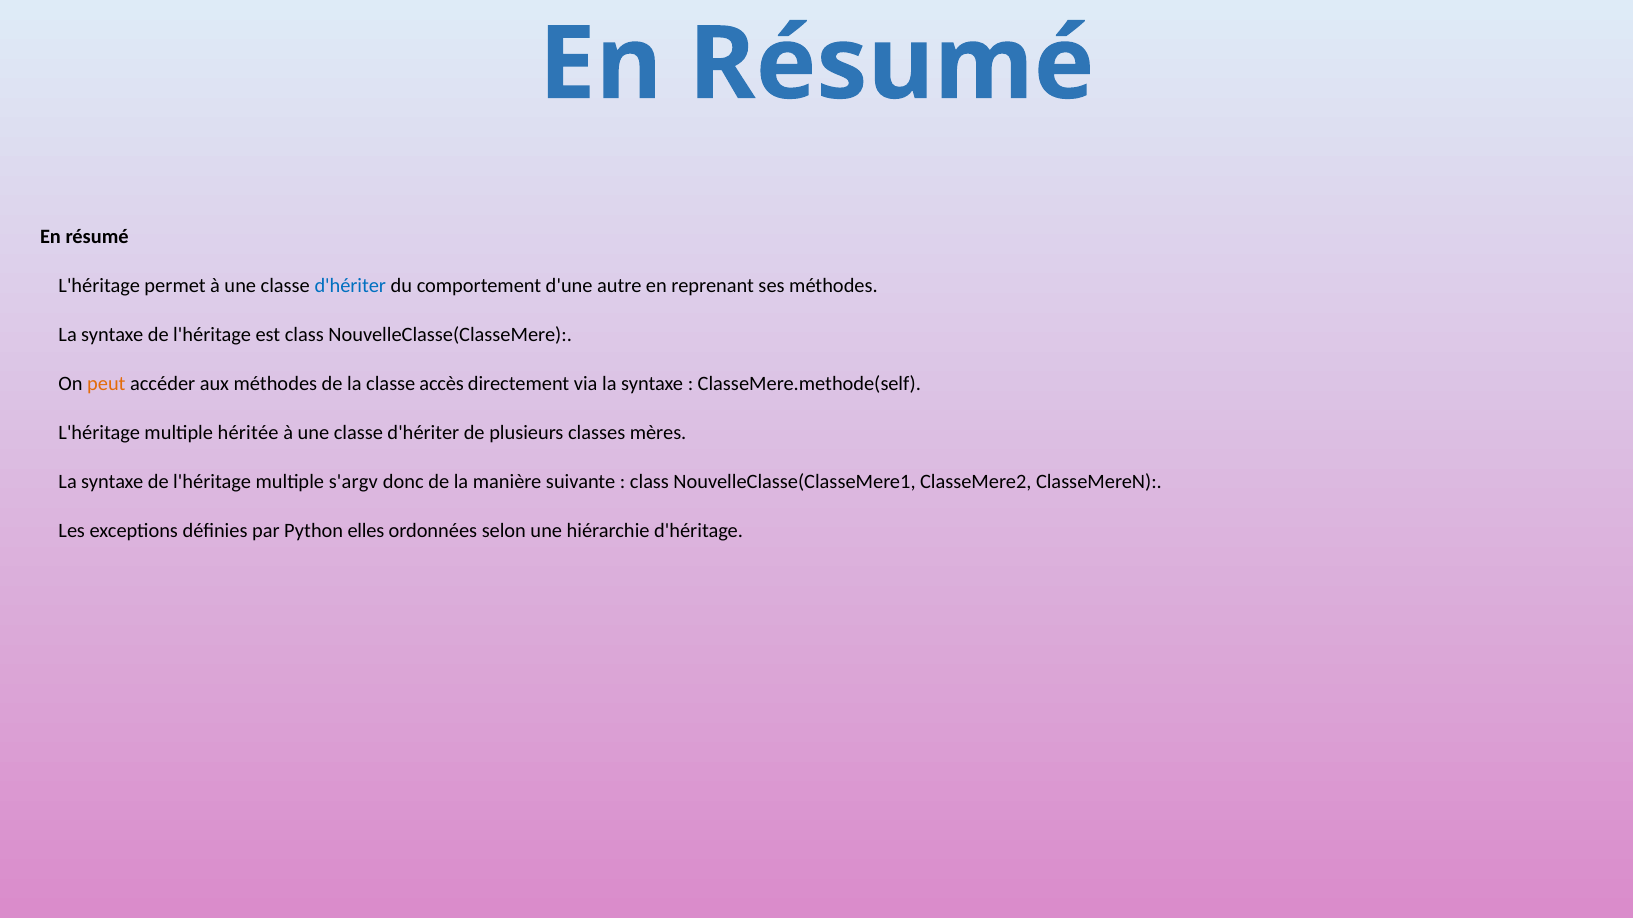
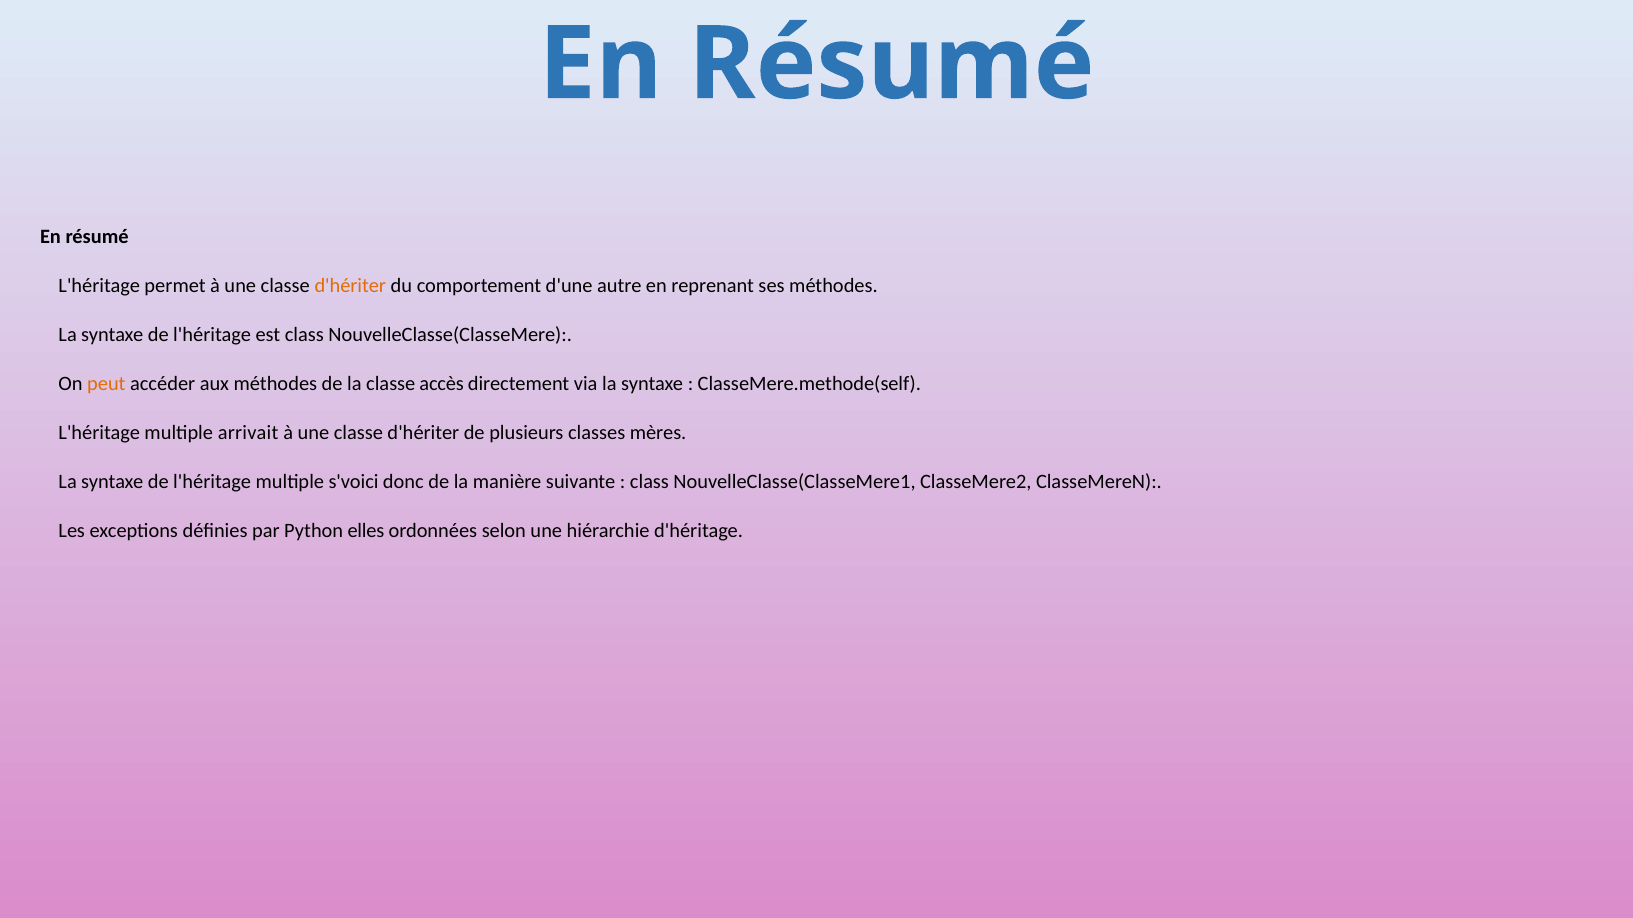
d'hériter colour: blue -> orange (350, 286)
héritée: héritée -> arrivait (248, 433)
s'argv: s'argv -> s'voici (354, 482)
